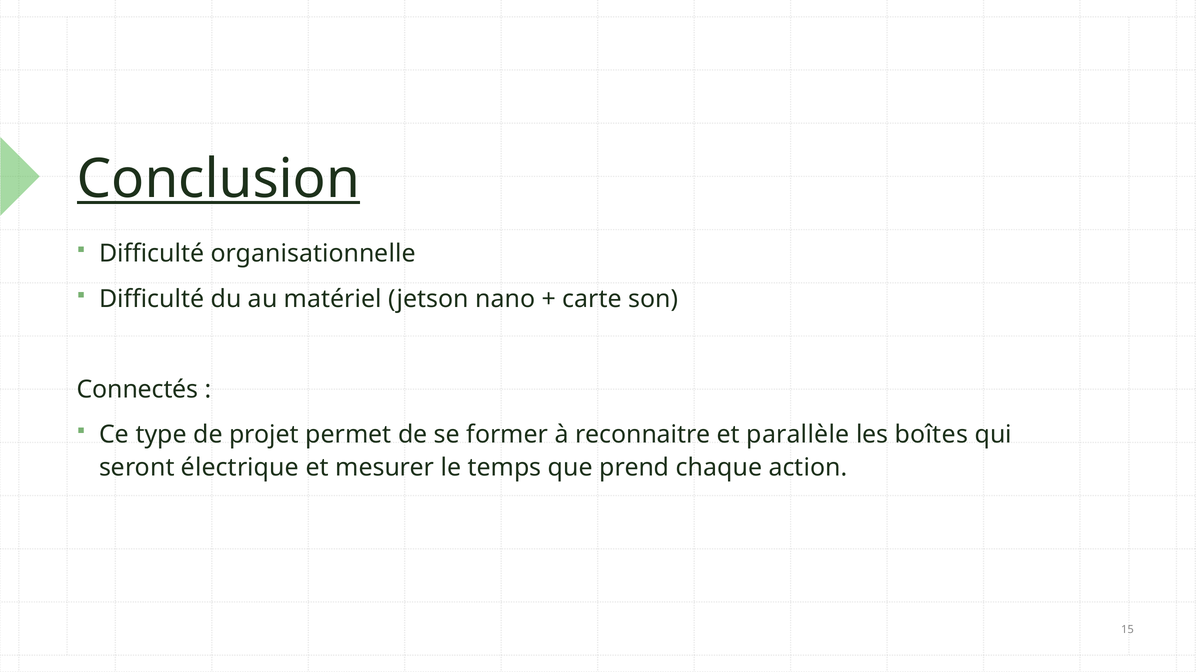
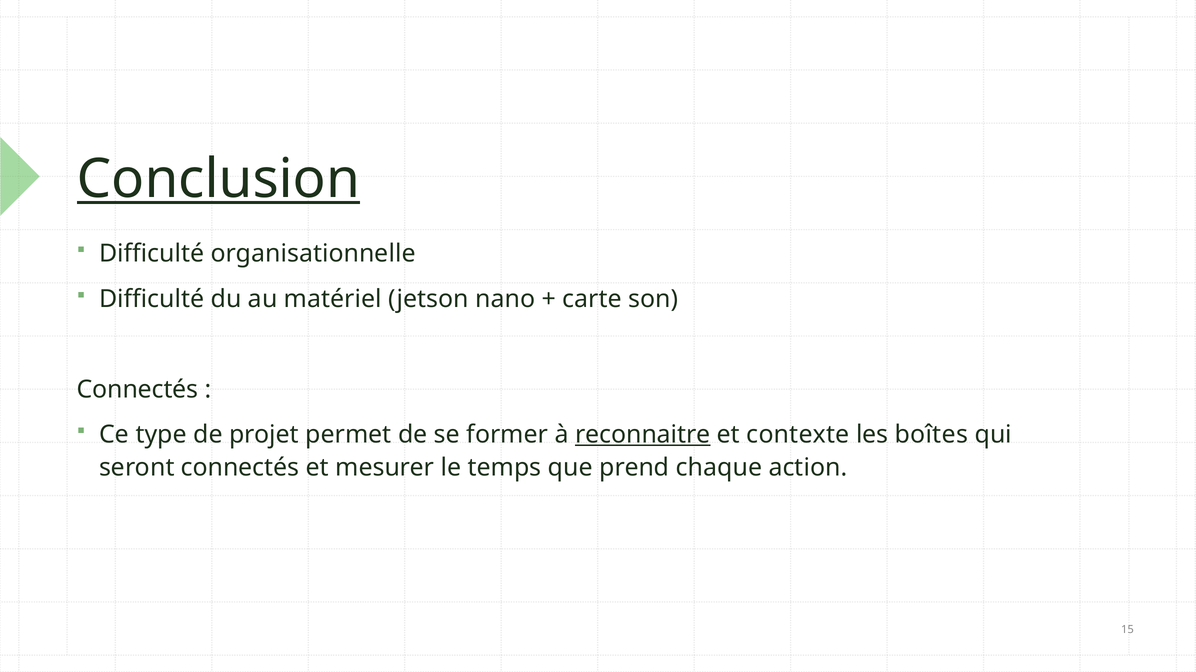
reconnaitre underline: none -> present (643, 435)
parallèle: parallèle -> contexte (798, 435)
seront électrique: électrique -> connectés (240, 468)
